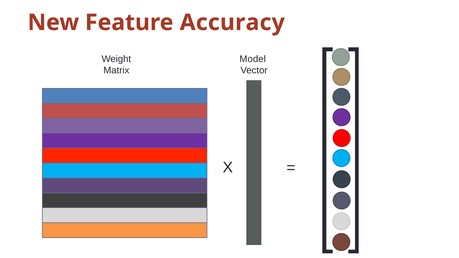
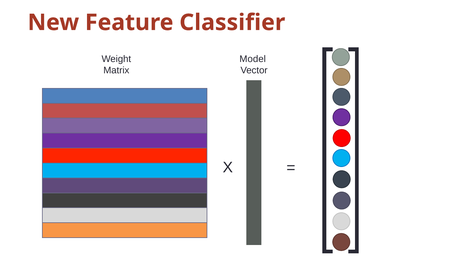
Accuracy: Accuracy -> Classifier (232, 23)
